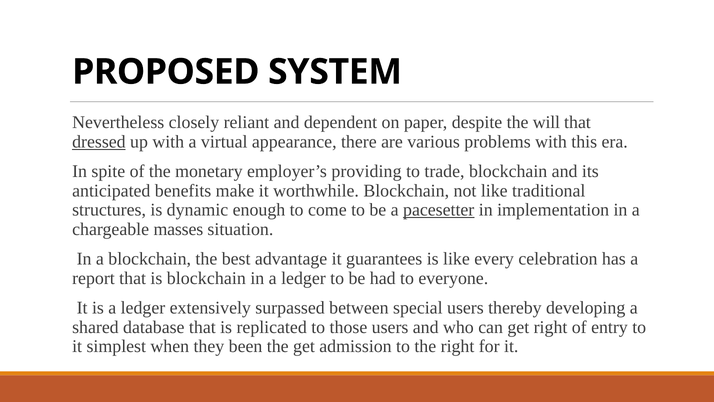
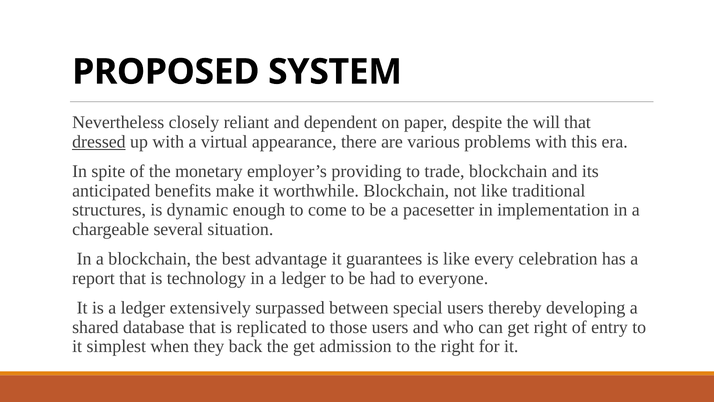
pacesetter underline: present -> none (439, 210)
masses: masses -> several (178, 229)
is blockchain: blockchain -> technology (206, 278)
been: been -> back (246, 346)
